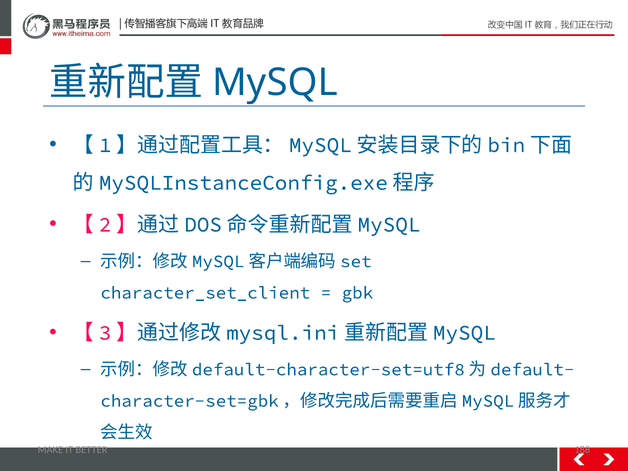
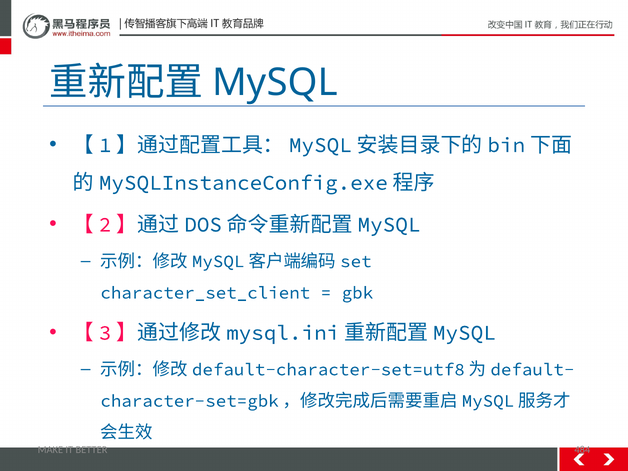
188: 188 -> 484 (582, 450)
